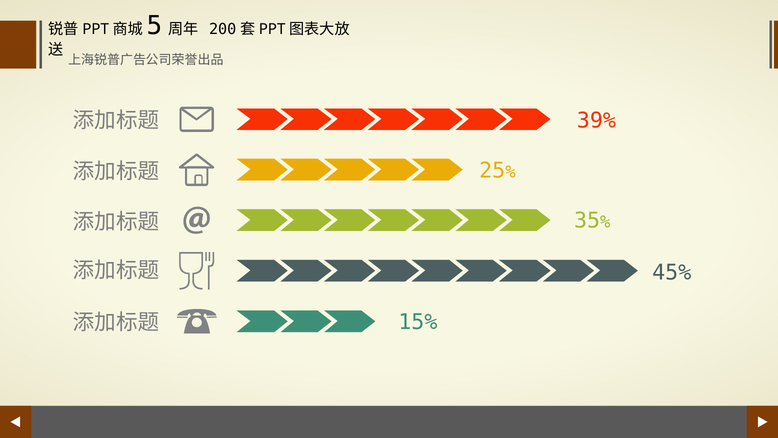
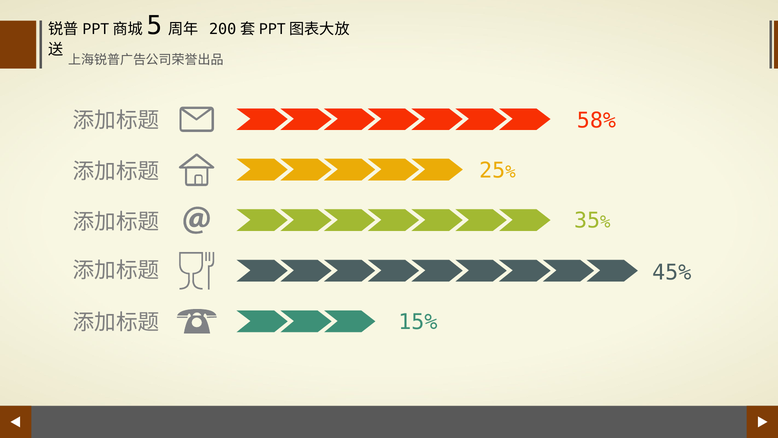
39%: 39% -> 58% (596, 120)
